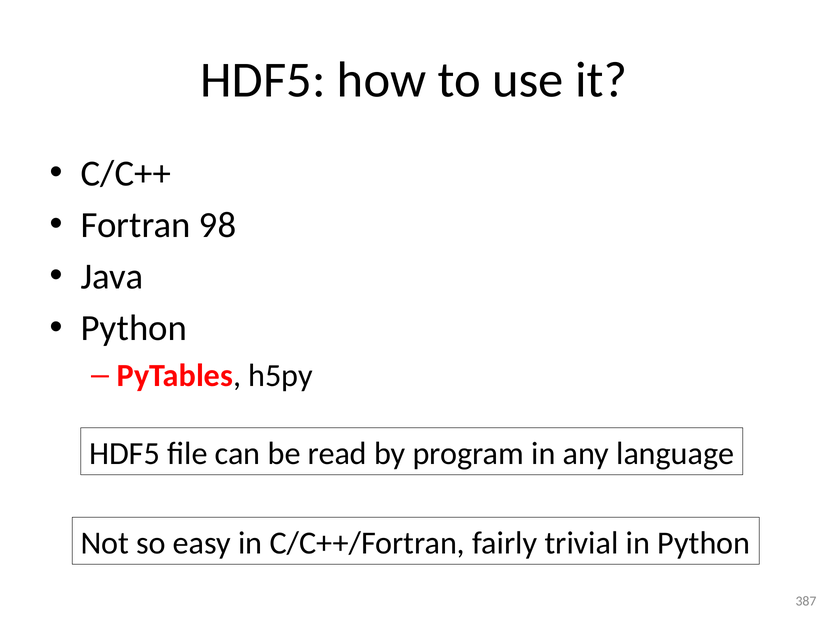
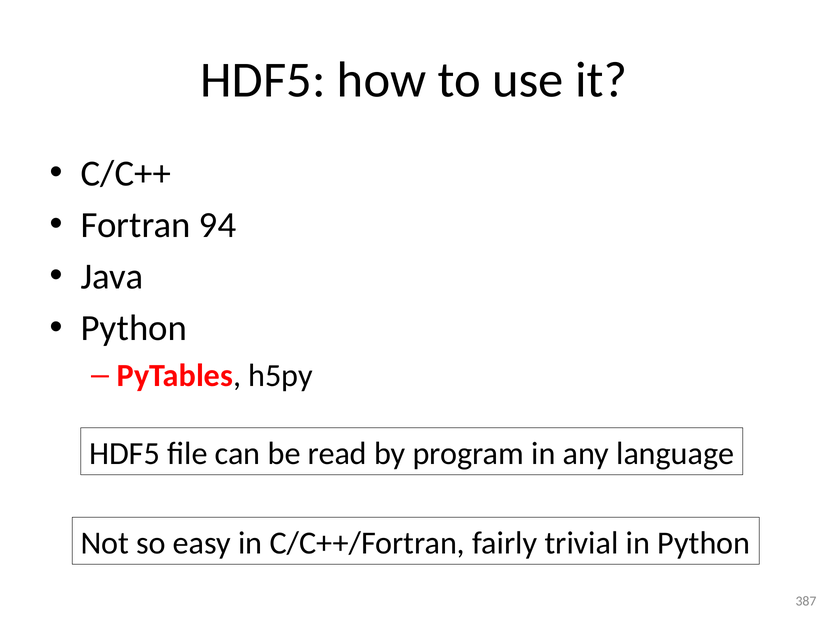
98: 98 -> 94 (218, 225)
